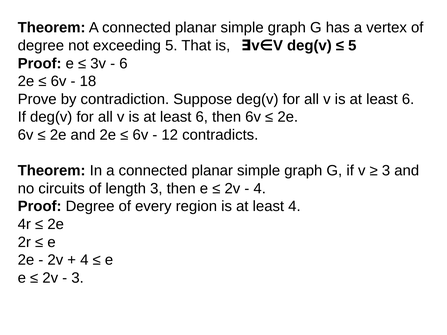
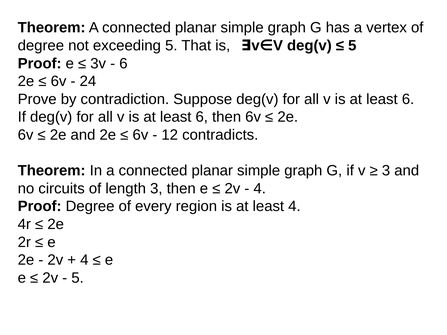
18: 18 -> 24 (88, 81)
3: 3 -> 5 (78, 278)
